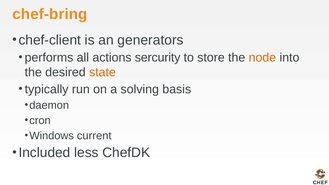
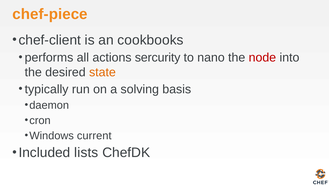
chef-bring: chef-bring -> chef-piece (50, 14)
generators: generators -> cookbooks (151, 40)
store: store -> nano (211, 58)
node colour: orange -> red (262, 58)
less: less -> lists (86, 153)
